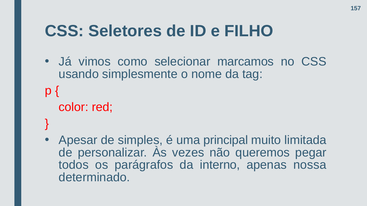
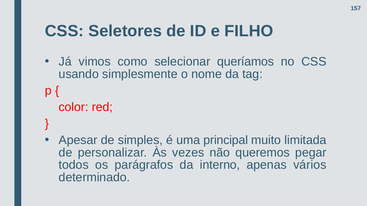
marcamos: marcamos -> queríamos (246, 62)
nossa: nossa -> vários (310, 165)
